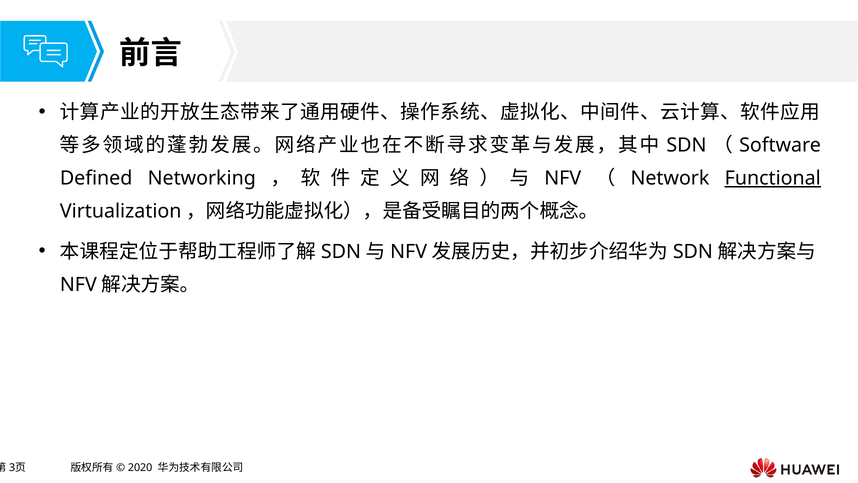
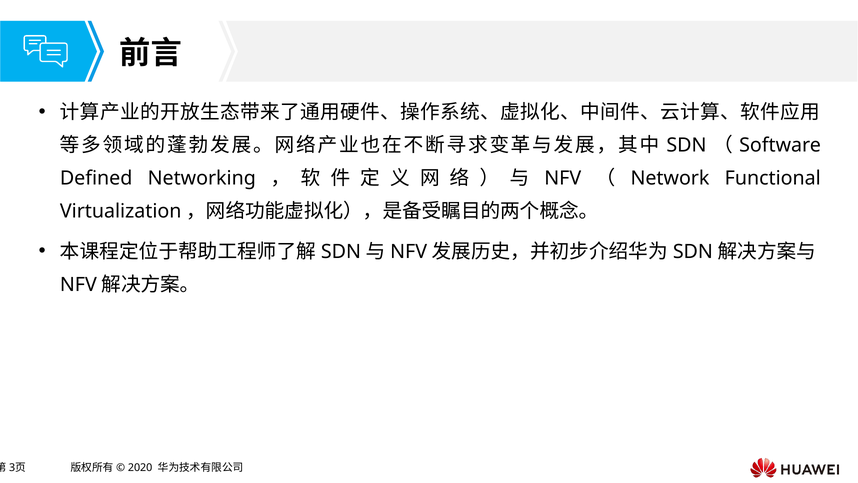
Functional underline: present -> none (773, 178)
